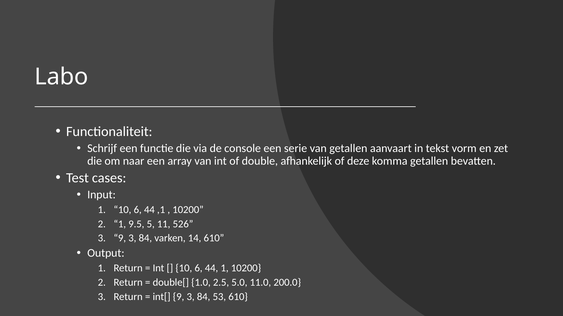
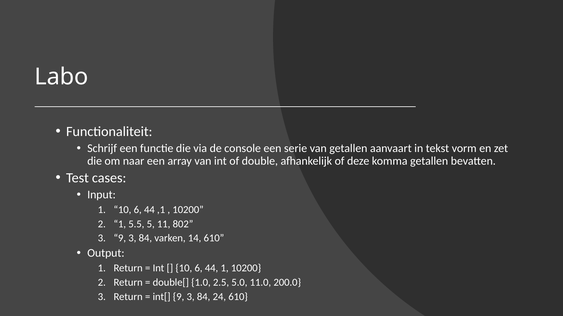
9.5: 9.5 -> 5.5 (136, 224)
526: 526 -> 802 (183, 224)
53: 53 -> 24 (219, 297)
